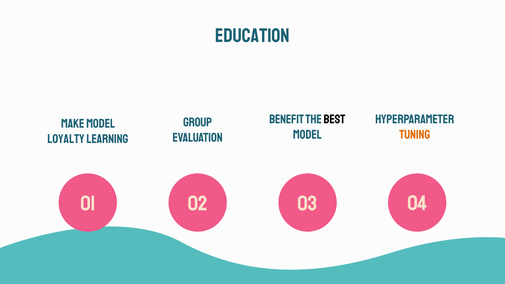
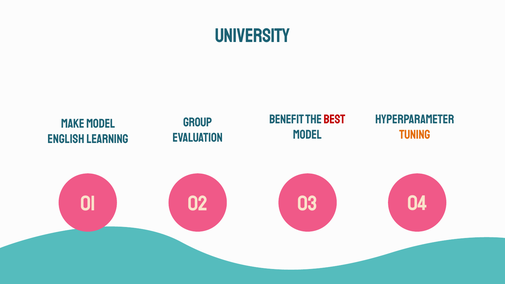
education: education -> university (253, 36)
best colour: black -> red (334, 120)
loyalty: loyalty -> english (66, 139)
